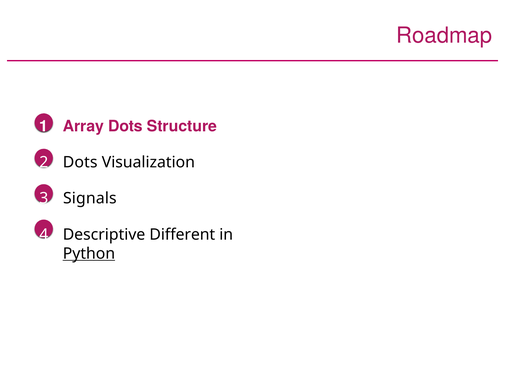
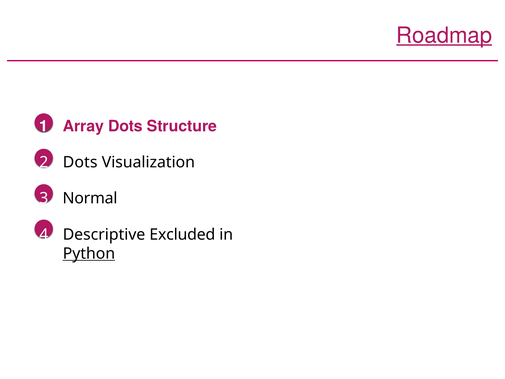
Roadmap underline: none -> present (444, 35)
Signals: Signals -> Normal (90, 198)
Different: Different -> Excluded (182, 234)
